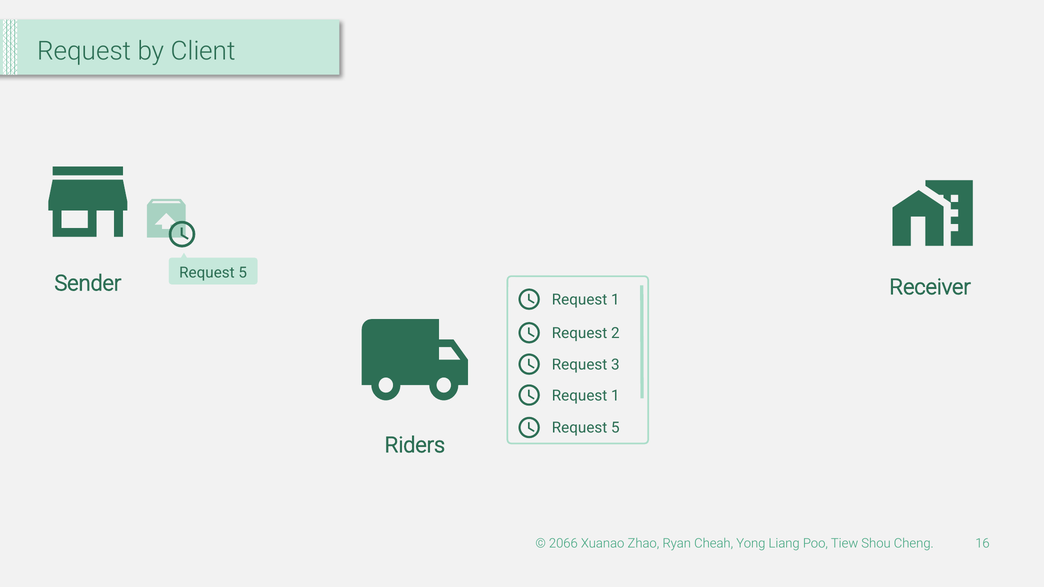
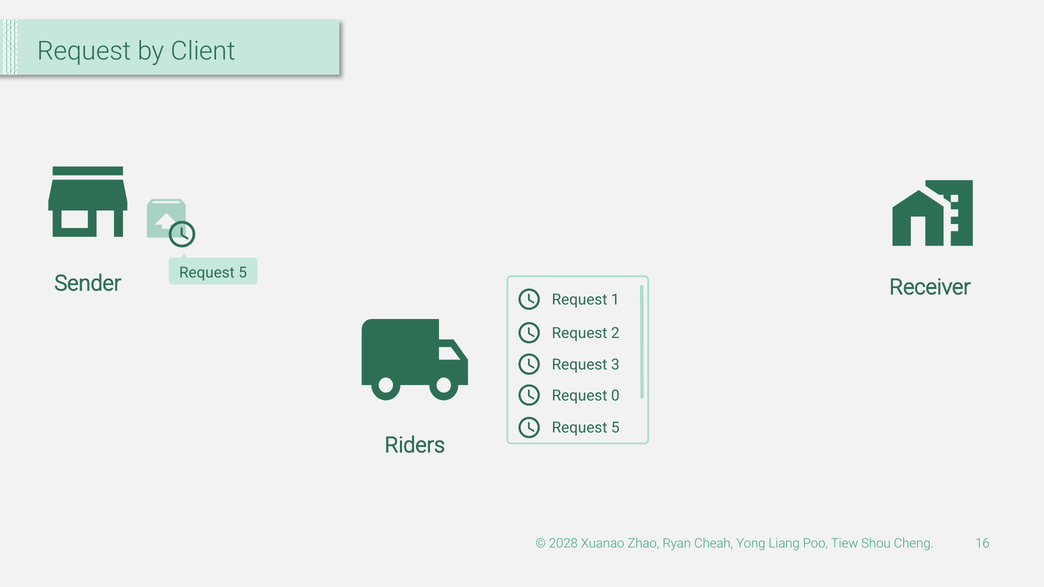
1: 1 -> 0 (615, 396)
2066: 2066 -> 2028 (563, 544)
